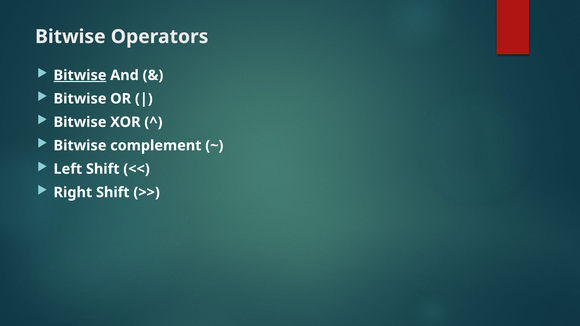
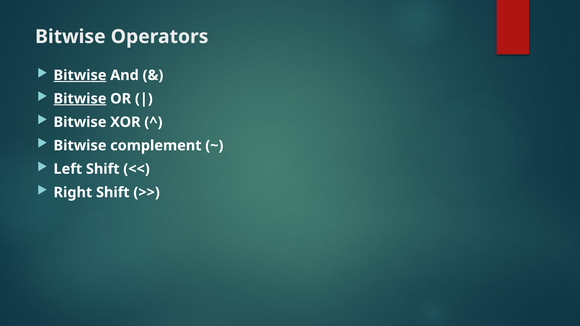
Bitwise underline: none -> present (80, 99)
